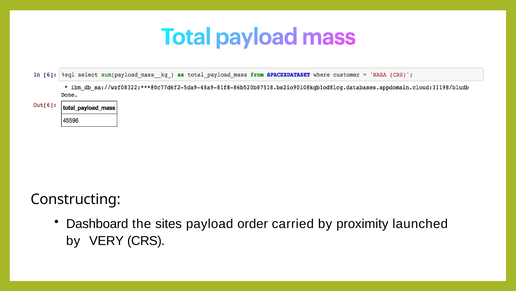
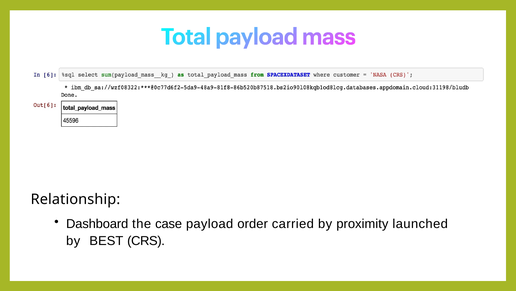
Constructing: Constructing -> Relationship (75, 199)
sites: sites -> case (169, 223)
VERY: VERY -> BEST (106, 240)
